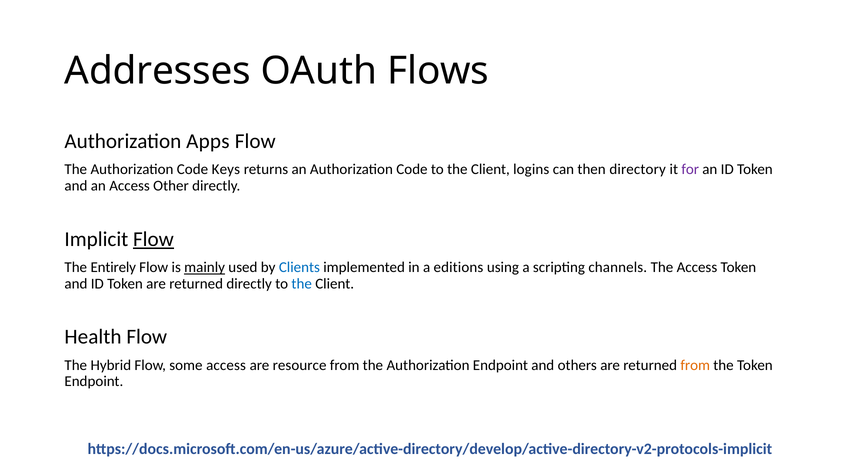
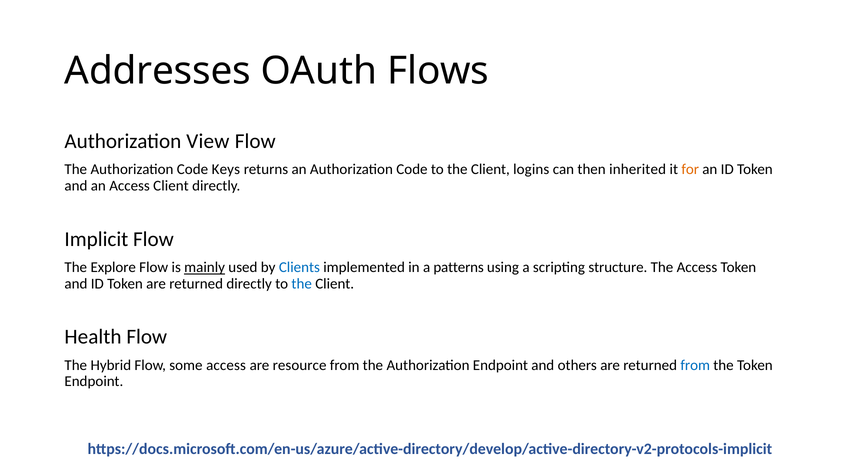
Apps: Apps -> View (208, 141)
directory: directory -> inherited (638, 169)
for colour: purple -> orange (690, 169)
Access Other: Other -> Client (171, 186)
Flow underline: present -> none (153, 239)
Entirely: Entirely -> Explore (113, 267)
editions: editions -> patterns (459, 267)
channels: channels -> structure (618, 267)
from colour: orange -> blue (695, 365)
